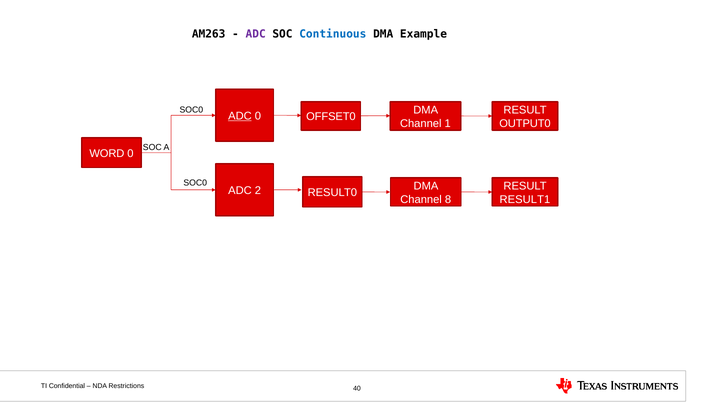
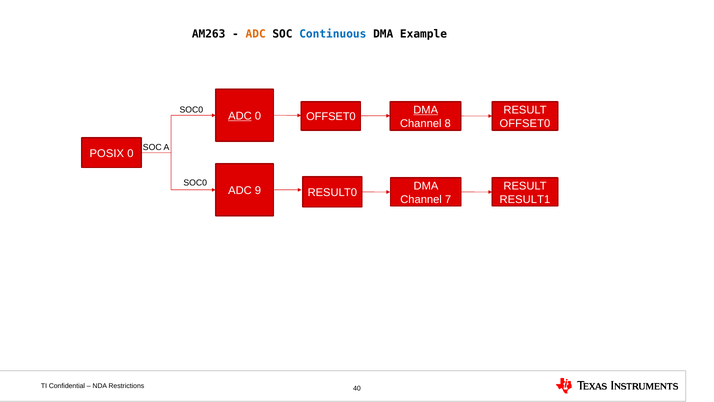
ADC colour: purple -> orange (256, 34)
DMA underline: none -> present (426, 110)
1: 1 -> 8 (448, 123)
OUTPUT0: OUTPUT0 -> OFFSET0 (525, 123)
WORD: WORD -> POSIX (107, 153)
2: 2 -> 9 (258, 190)
8: 8 -> 7 (448, 199)
